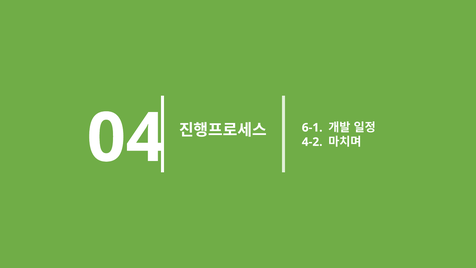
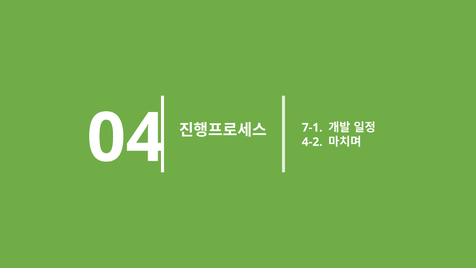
6-1: 6-1 -> 7-1 (312, 128)
